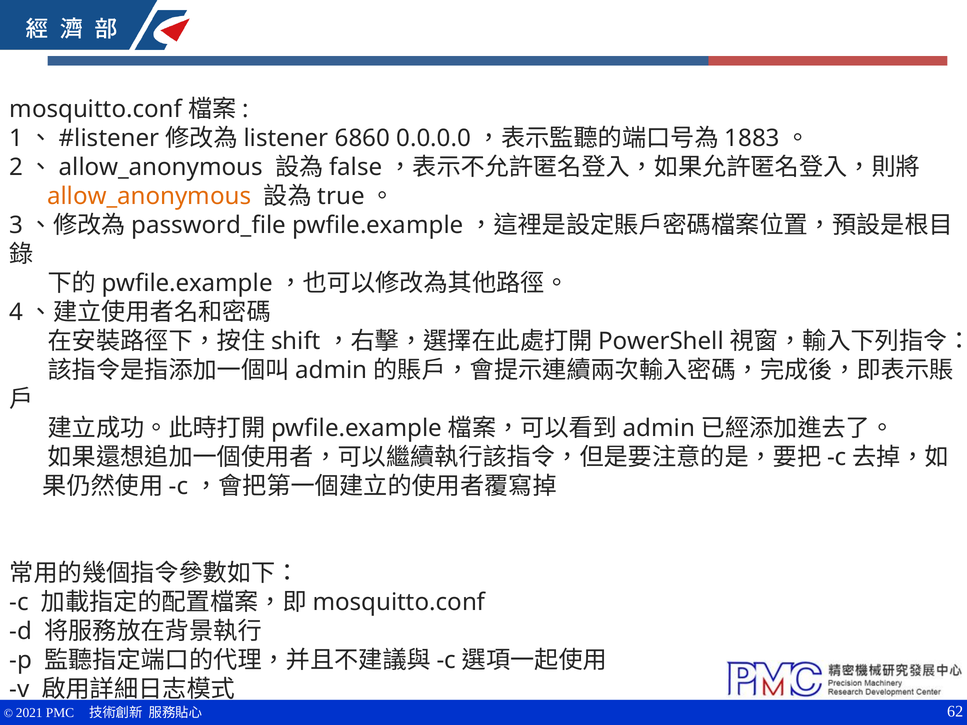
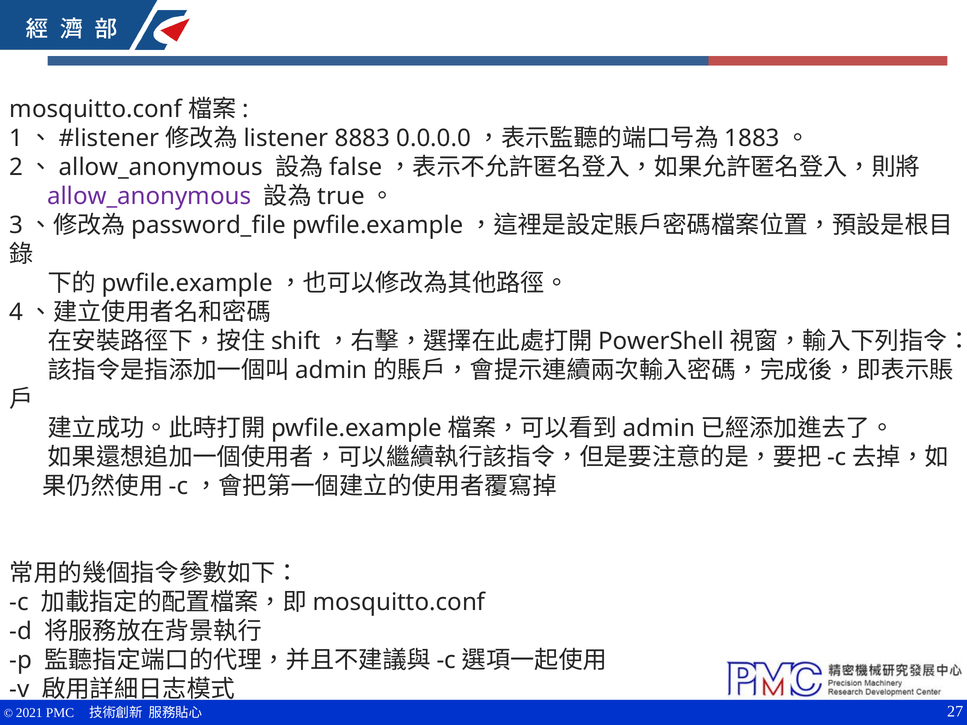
6860: 6860 -> 8883 (362, 138)
allow_anonymous colour: orange -> purple (149, 196)
62: 62 -> 27 (955, 712)
